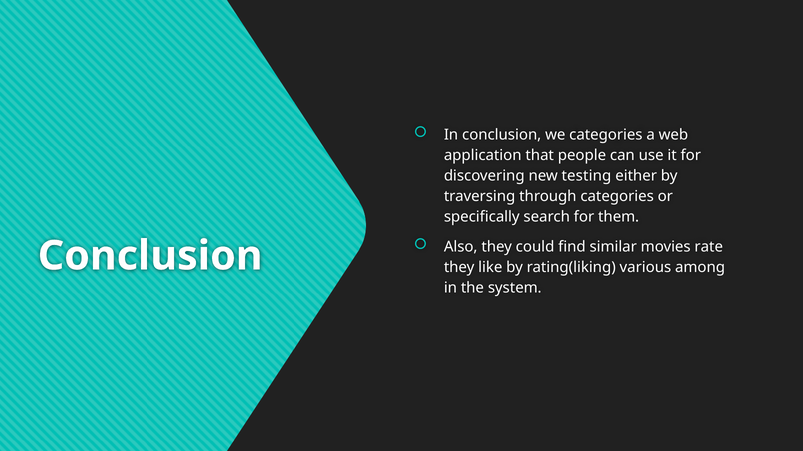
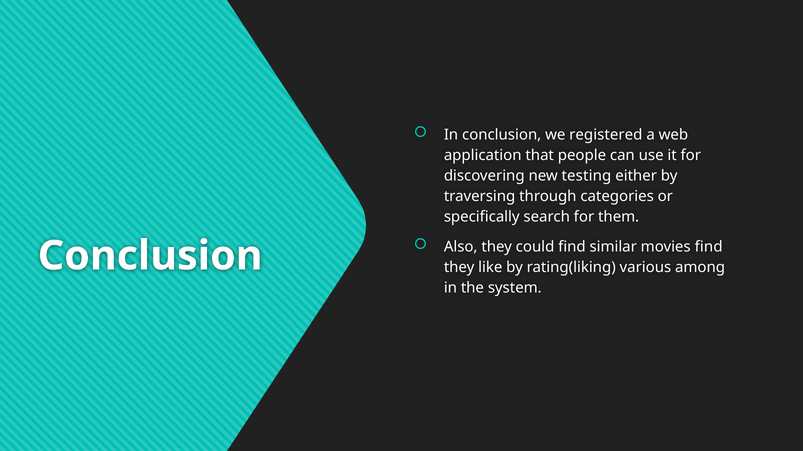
we categories: categories -> registered (606, 135)
movies rate: rate -> find (709, 247)
